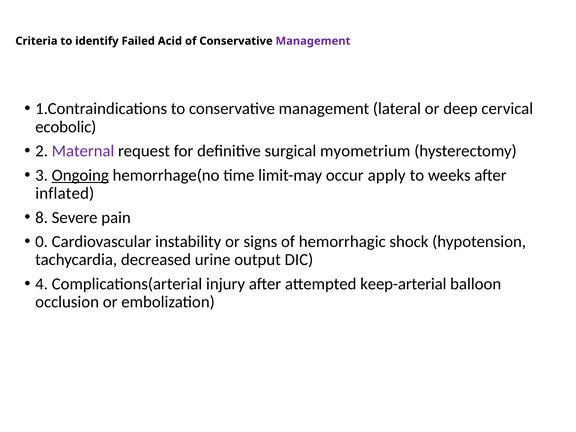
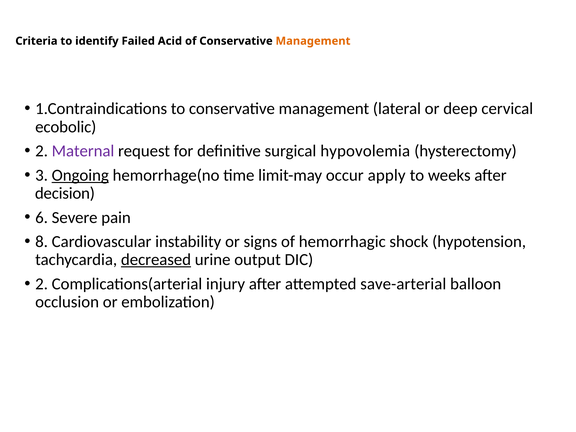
Management colour: purple -> orange (313, 41)
myometrium: myometrium -> hypovolemia (365, 151)
inflated: inflated -> decision (65, 193)
8: 8 -> 6 (42, 217)
0: 0 -> 8 (42, 242)
decreased underline: none -> present (156, 260)
4: 4 -> 2 (42, 284)
keep-arterial: keep-arterial -> save-arterial (403, 284)
